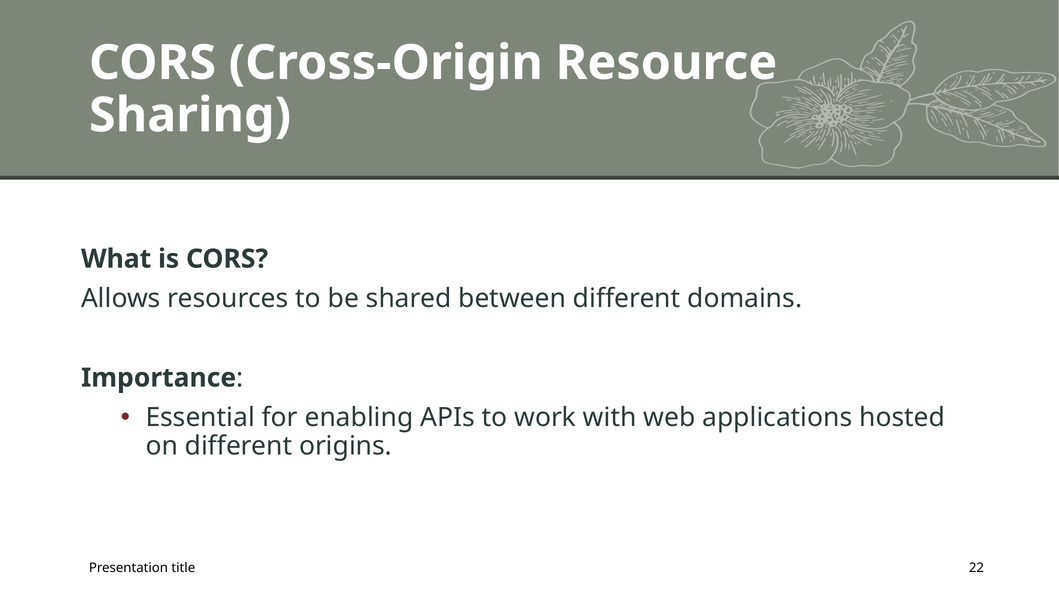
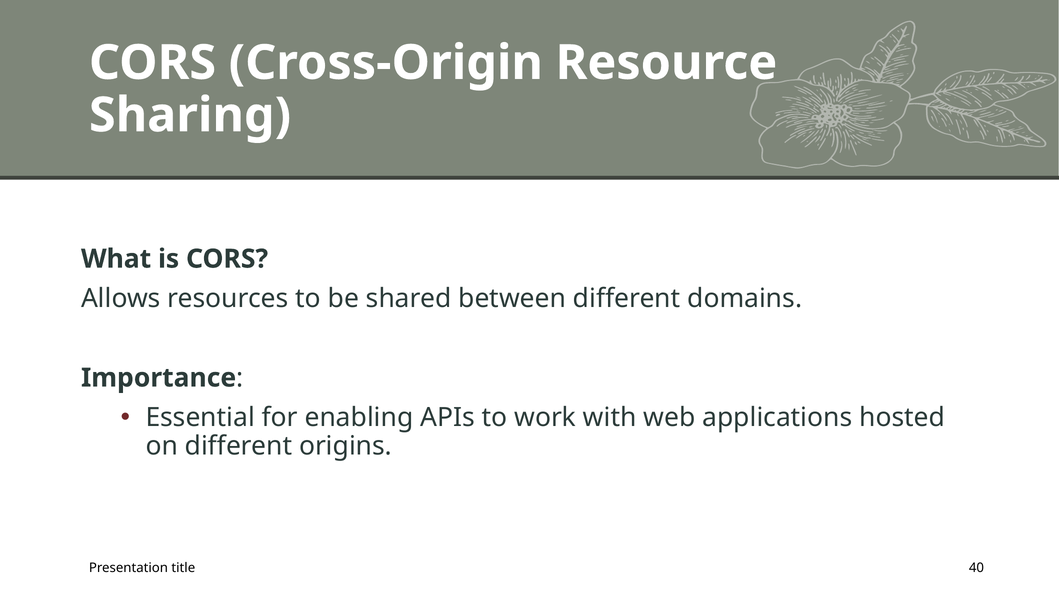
22: 22 -> 40 (977, 568)
